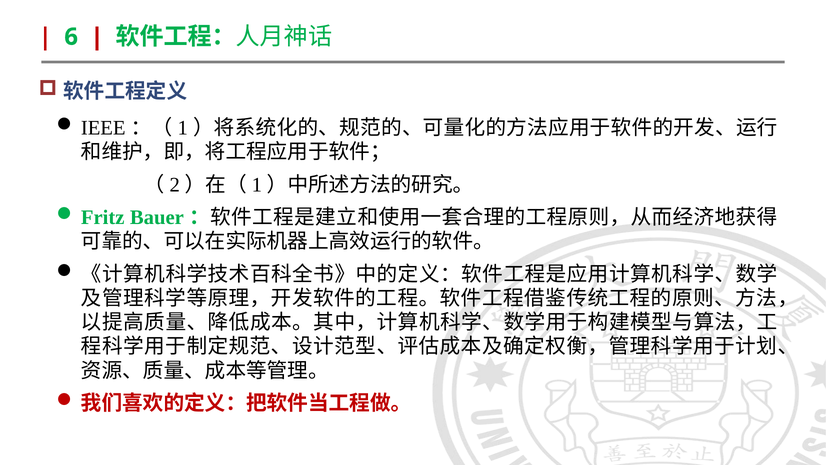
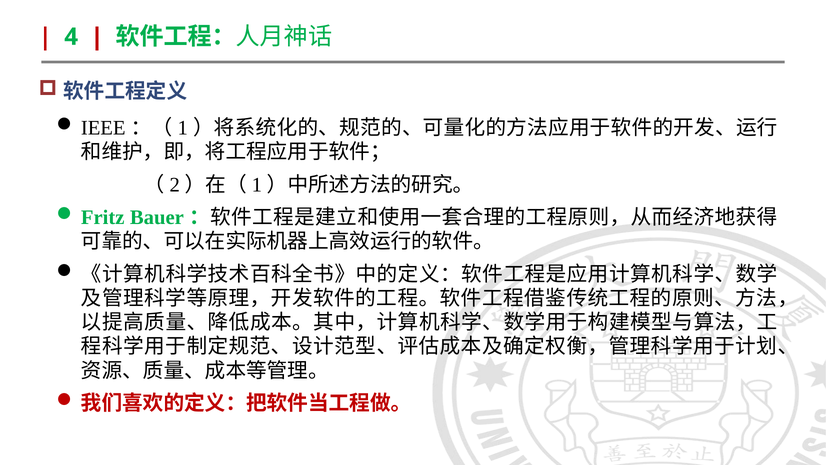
6: 6 -> 4 (71, 37)
